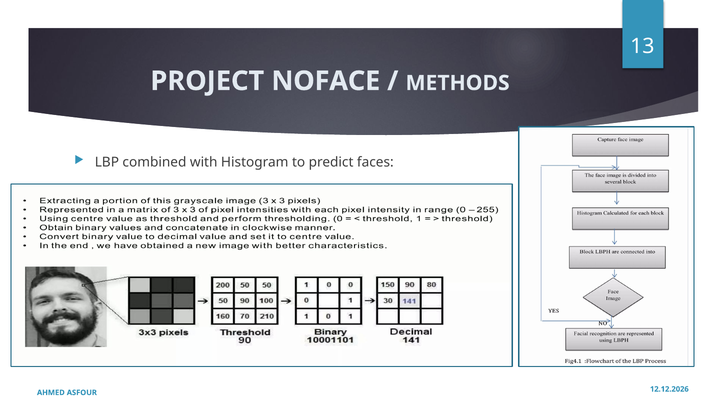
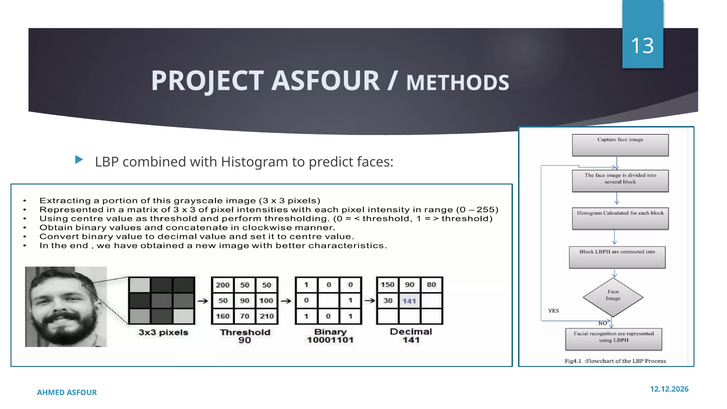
PROJECT NOFACE: NOFACE -> ASFOUR (326, 81)
